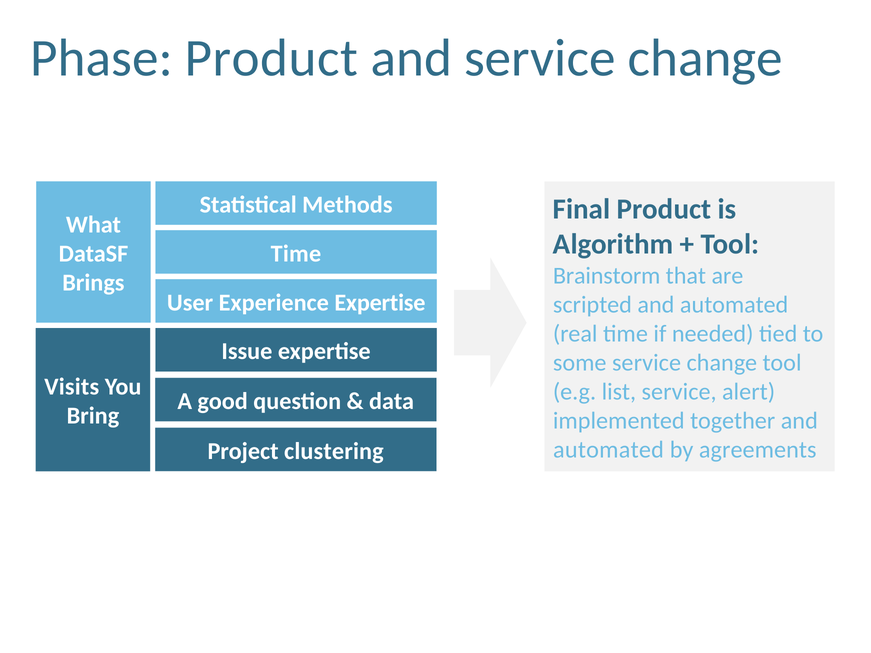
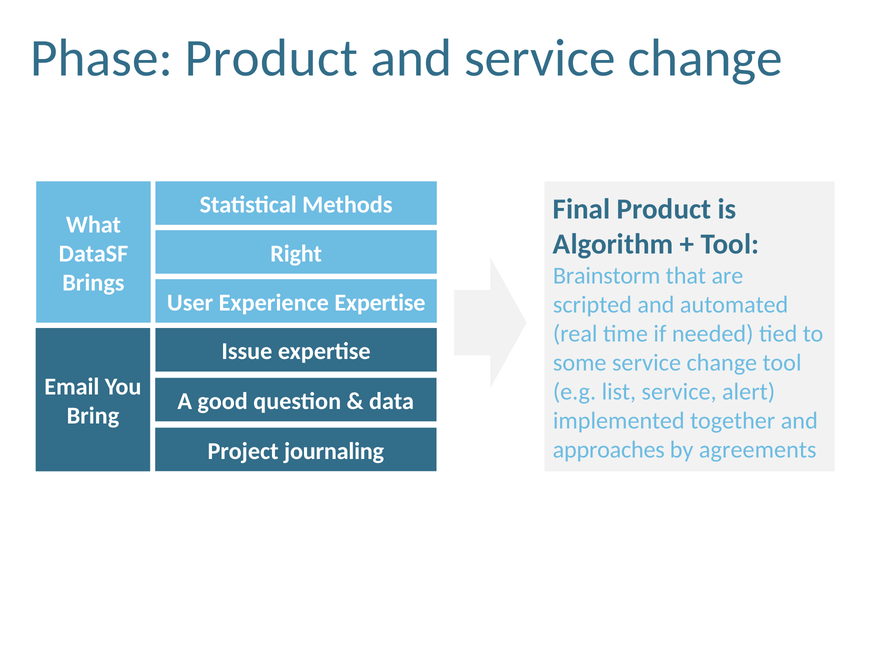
Time: Time -> Right (296, 254)
Visits: Visits -> Email (72, 387)
automated: automated -> approaches (609, 450)
clustering: clustering -> journaling (334, 451)
